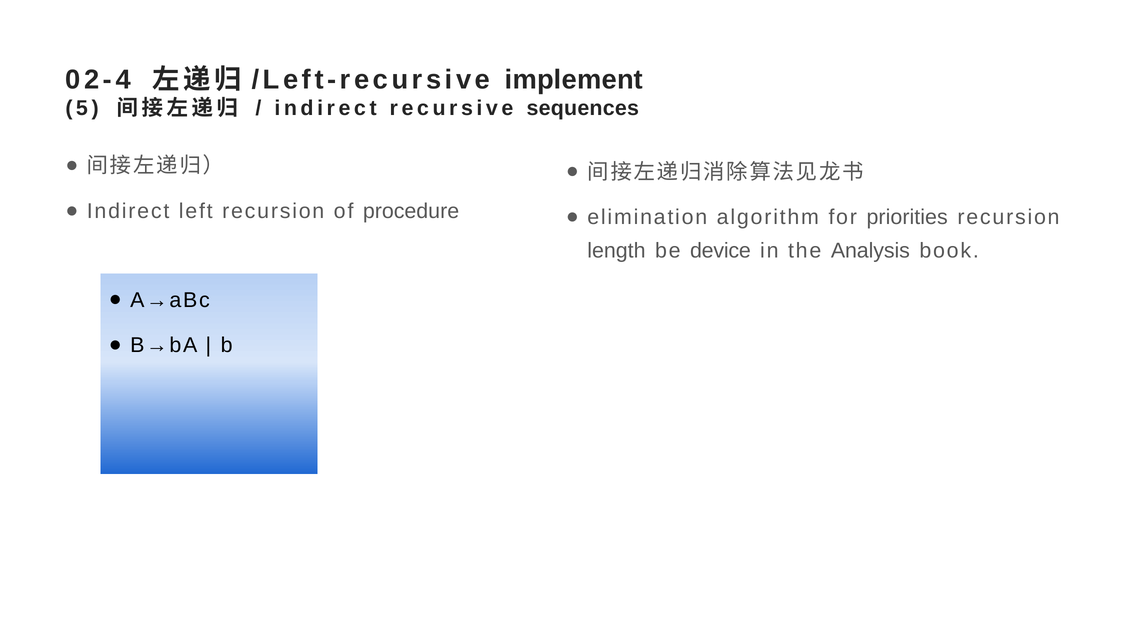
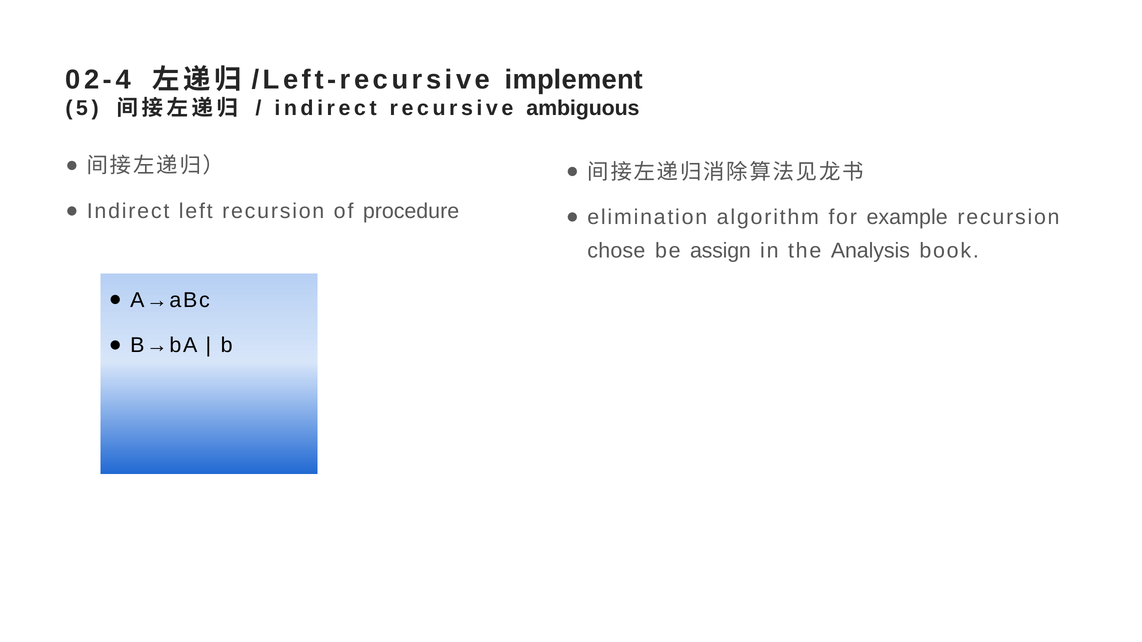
sequences: sequences -> ambiguous (583, 108)
priorities: priorities -> example (907, 217)
length: length -> chose (616, 251)
device: device -> assign (720, 251)
